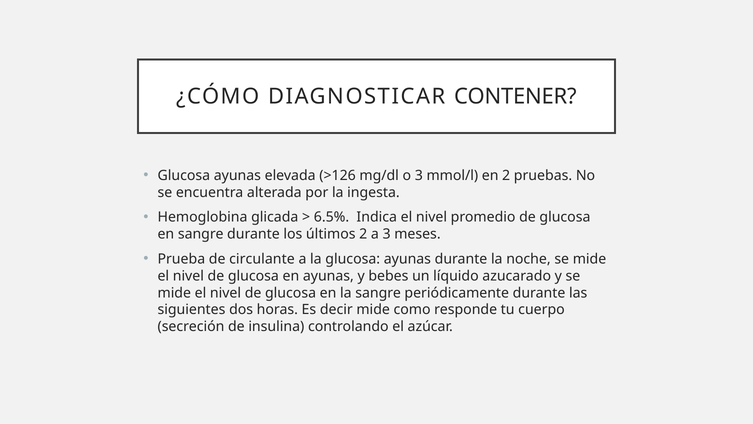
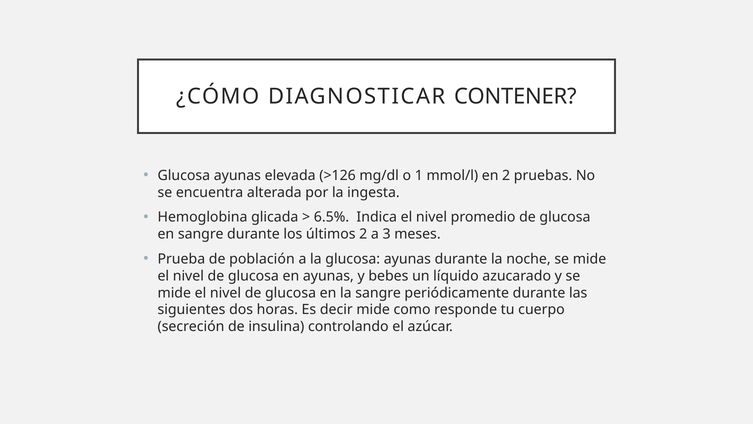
o 3: 3 -> 1 (419, 175)
circulante: circulante -> población (262, 259)
